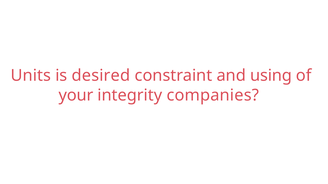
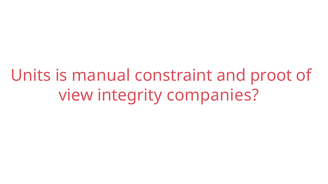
desired: desired -> manual (101, 76)
using: using -> proot (271, 76)
your: your -> view (76, 95)
